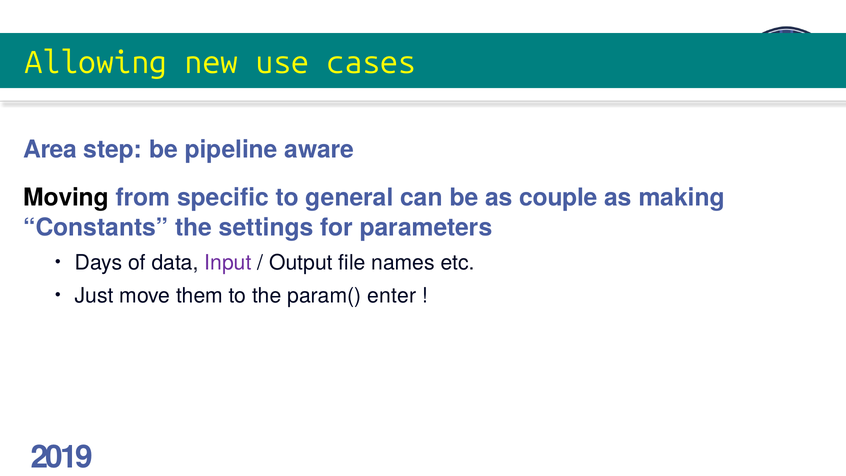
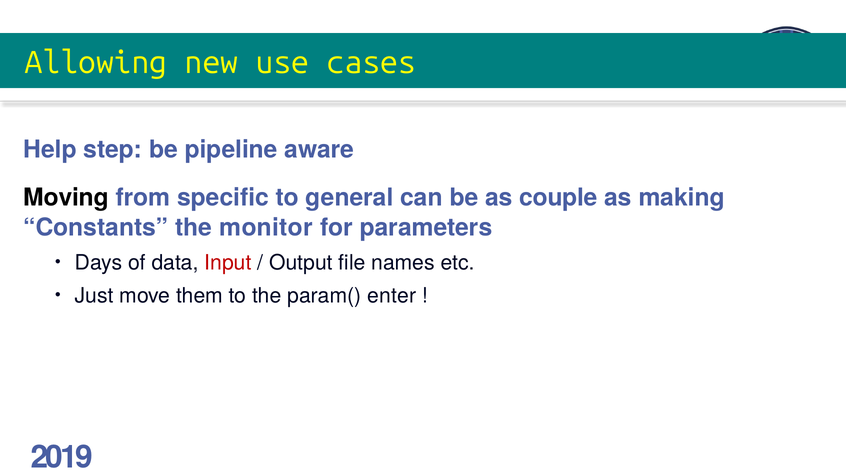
Area: Area -> Help (50, 150)
settings: settings -> monitor (266, 227)
Input colour: purple -> red (228, 263)
